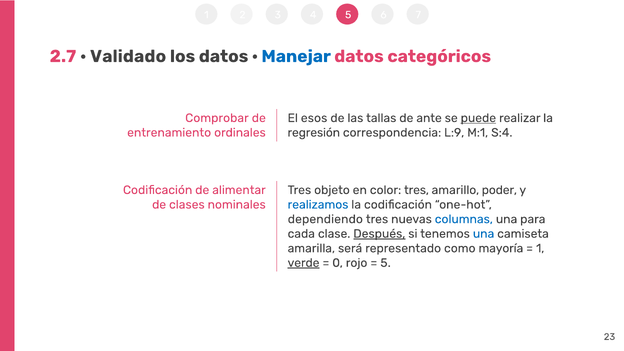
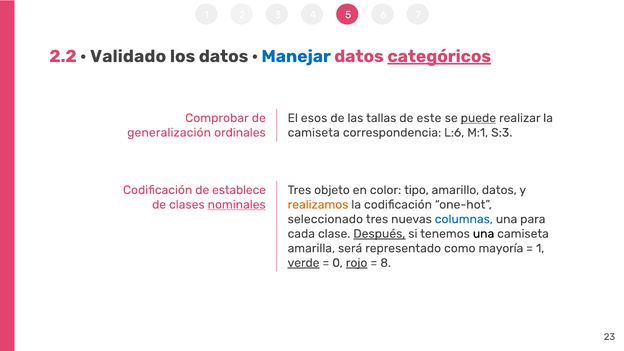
2.7: 2.7 -> 2.2 (63, 56)
categóricos underline: none -> present (439, 56)
ante: ante -> este (429, 118)
entrenamiento: entrenamiento -> generalización (169, 133)
regresión: regresión -> camiseta (314, 133)
L:9: L:9 -> L:6 (454, 133)
S:4: S:4 -> S:3 (502, 133)
alimentar: alimentar -> establece (239, 190)
color tres: tres -> tipo (416, 190)
amarillo poder: poder -> datos (499, 190)
nominales underline: none -> present (237, 205)
realizamos colour: blue -> orange (318, 205)
dependiendo: dependiendo -> seleccionado (325, 219)
una colour: blue -> black (484, 234)
rojo underline: none -> present (357, 263)
5: 5 -> 8 (386, 263)
